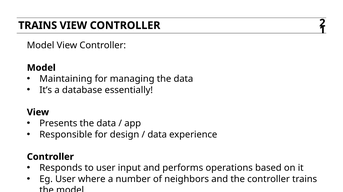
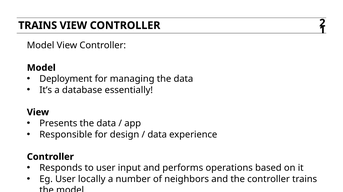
Maintaining: Maintaining -> Deployment (66, 79)
where: where -> locally (92, 180)
